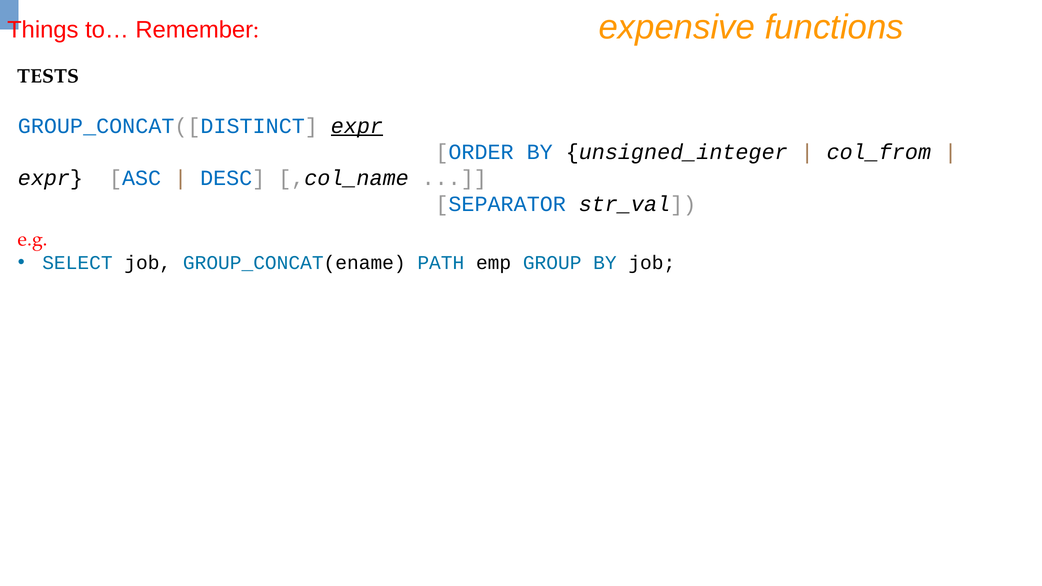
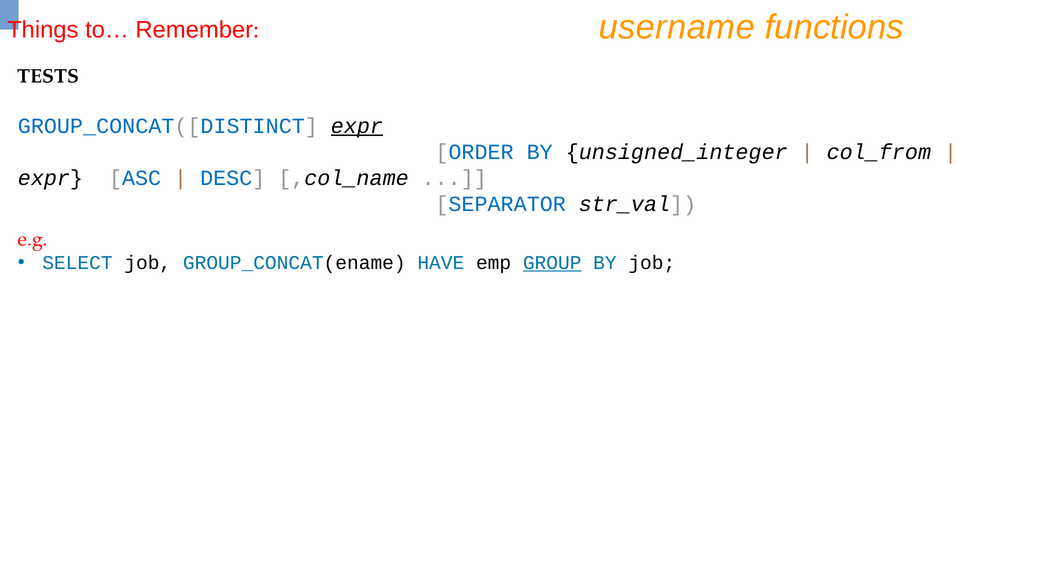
expensive: expensive -> username (677, 27)
PATH: PATH -> HAVE (441, 263)
GROUP underline: none -> present (552, 263)
